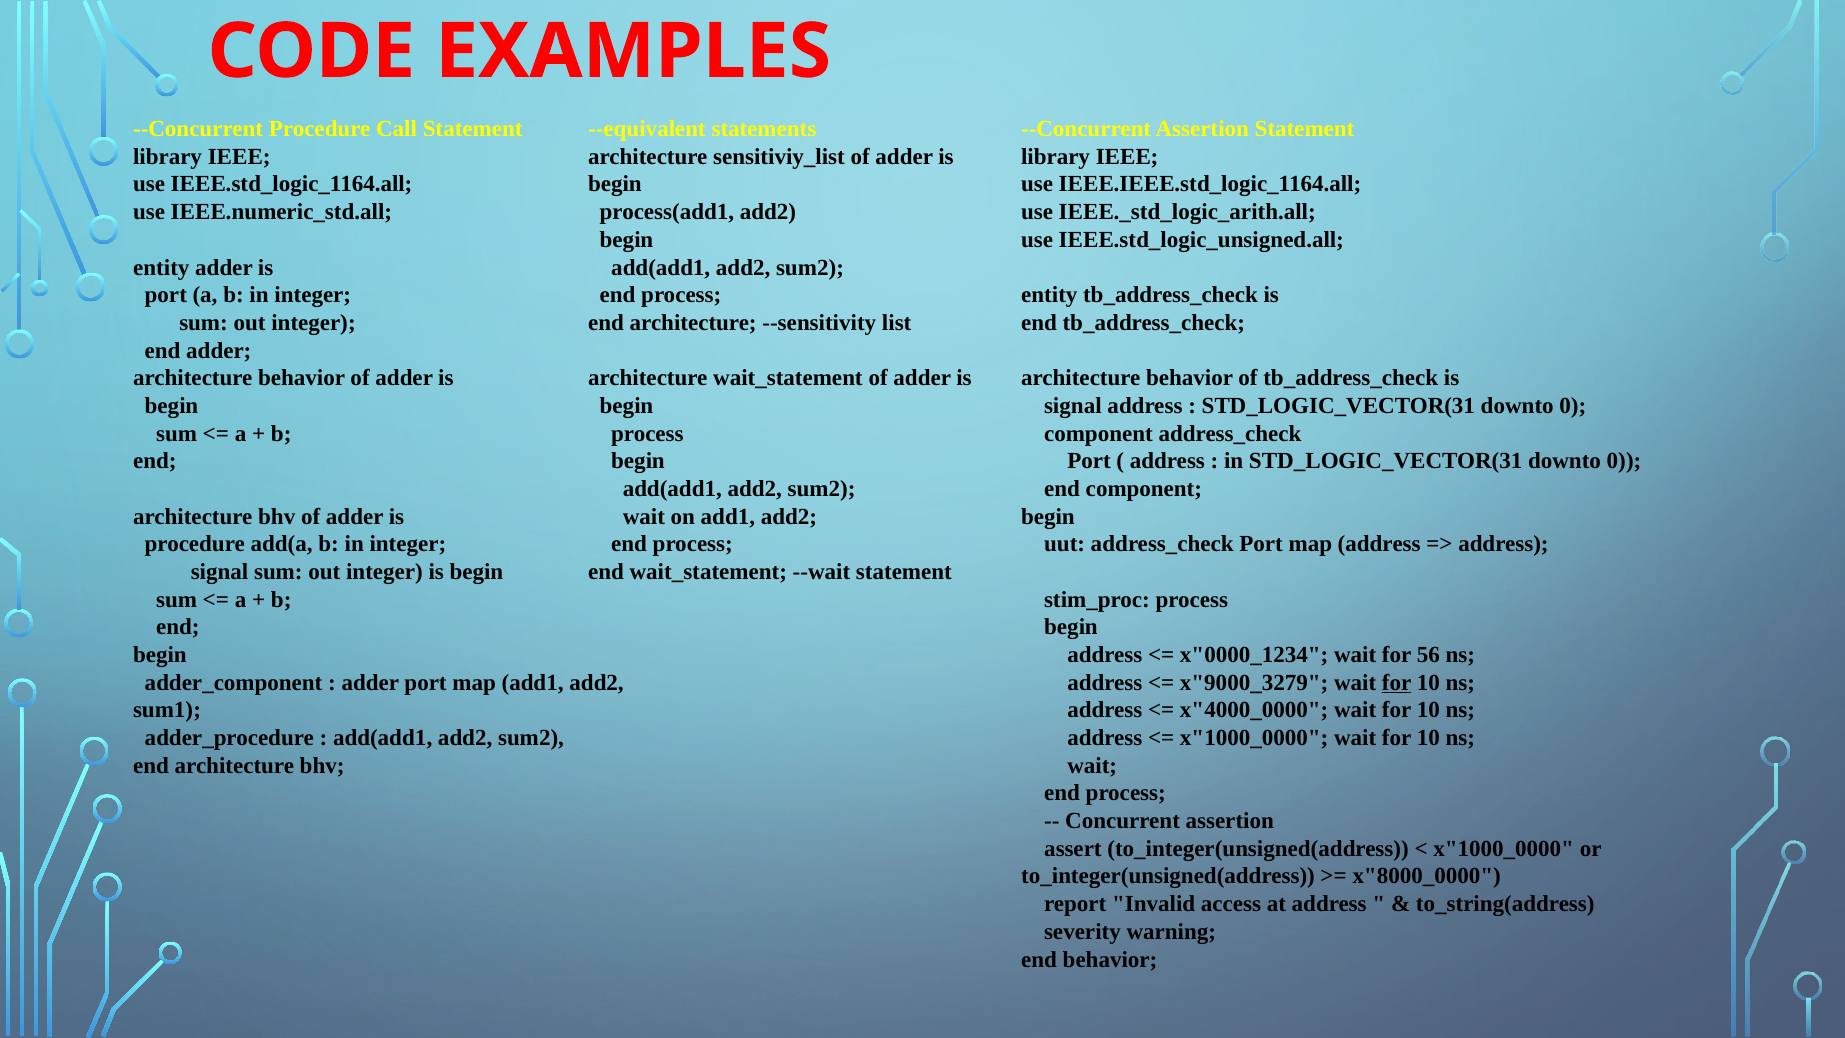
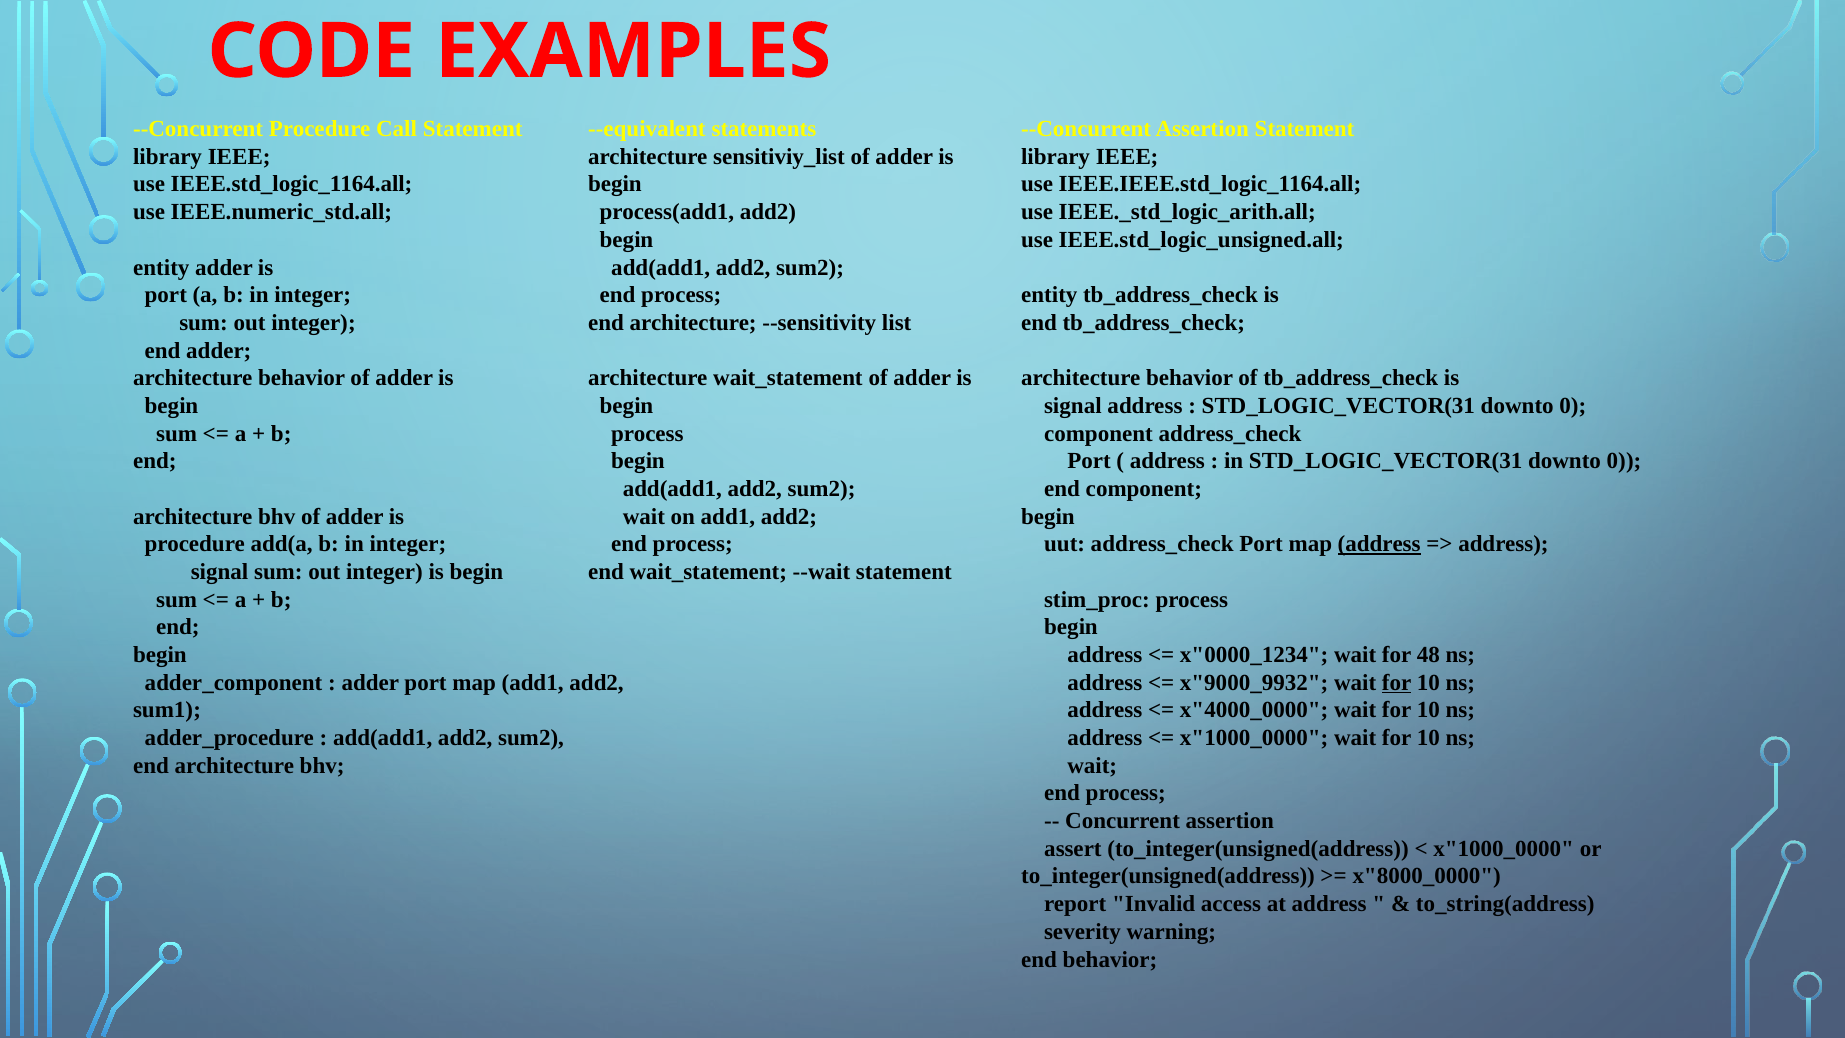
address underline: none -> present (1379, 544)
56: 56 -> 48 (1428, 655)
x"9000_3279: x"9000_3279 -> x"9000_9932 (1254, 682)
